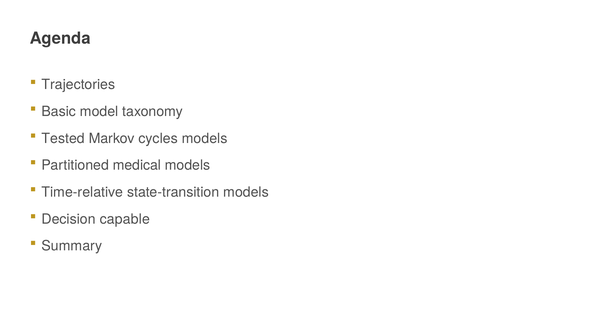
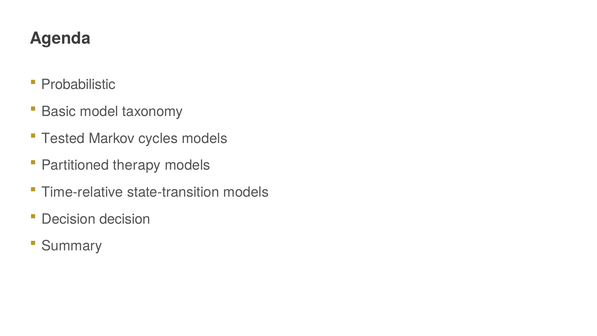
Trajectories: Trajectories -> Probabilistic (78, 85)
medical: medical -> therapy (137, 165)
Decision capable: capable -> decision (125, 219)
